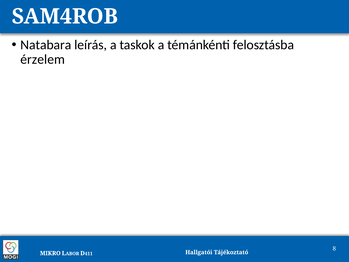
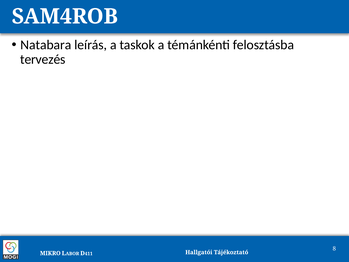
érzelem: érzelem -> tervezés (43, 59)
